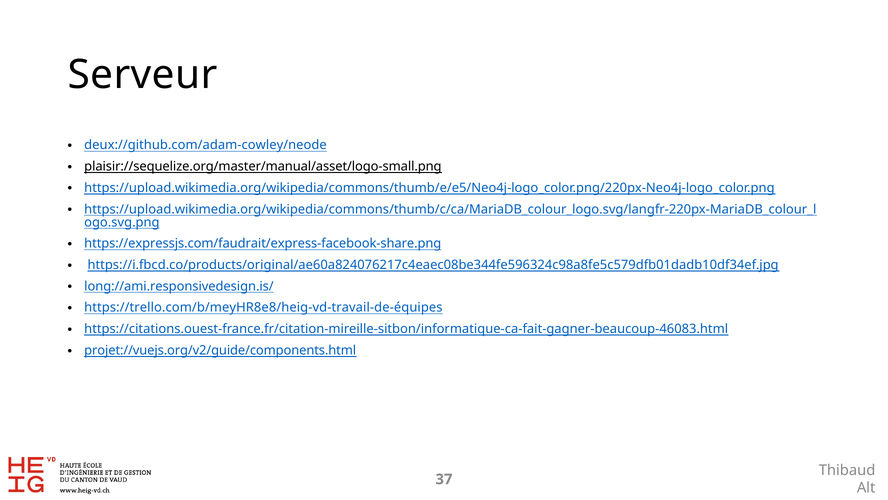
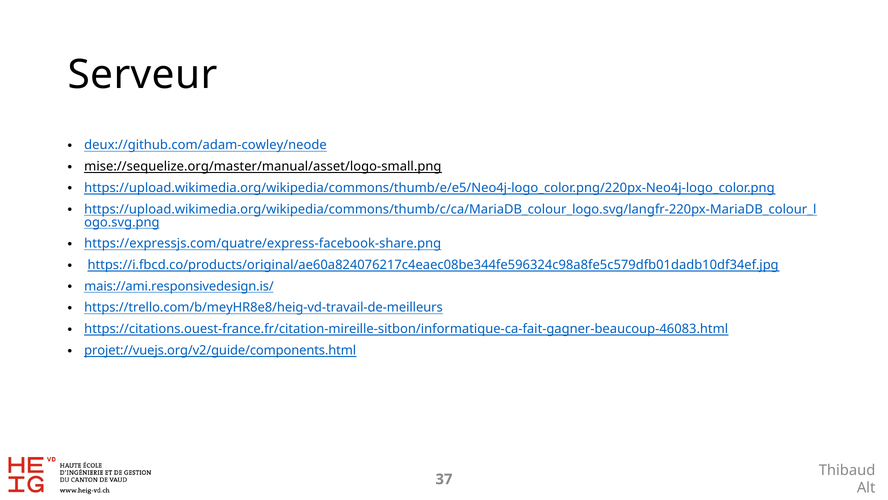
plaisir://sequelize.org/master/manual/asset/logo-small.png: plaisir://sequelize.org/master/manual/asset/logo-small.png -> mise://sequelize.org/master/manual/asset/logo-small.png (263, 166)
https://expressjs.com/faudrait/express-facebook-share.png: https://expressjs.com/faudrait/express-facebook-share.png -> https://expressjs.com/quatre/express-facebook-share.png (263, 243)
long://ami.responsivedesign.is/: long://ami.responsivedesign.is/ -> mais://ami.responsivedesign.is/ (179, 286)
https://trello.com/b/meyHR8e8/heig-vd-travail-de-équipes: https://trello.com/b/meyHR8e8/heig-vd-travail-de-équipes -> https://trello.com/b/meyHR8e8/heig-vd-travail-de-meilleurs (263, 307)
